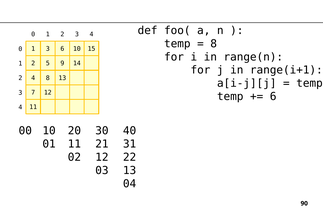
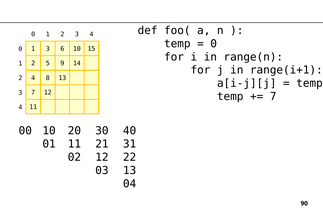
8: 8 -> 0 (214, 44)
6: 6 -> 7 (273, 97)
